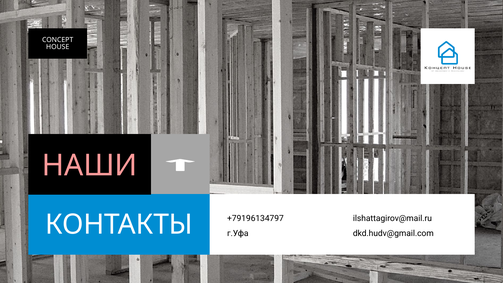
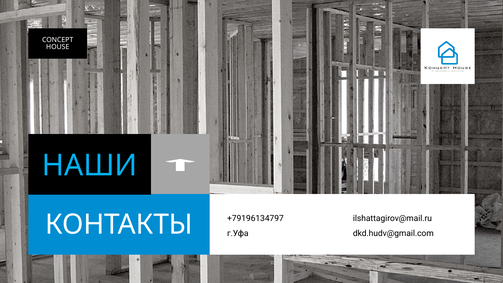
НАШИ colour: pink -> light blue (90, 166)
